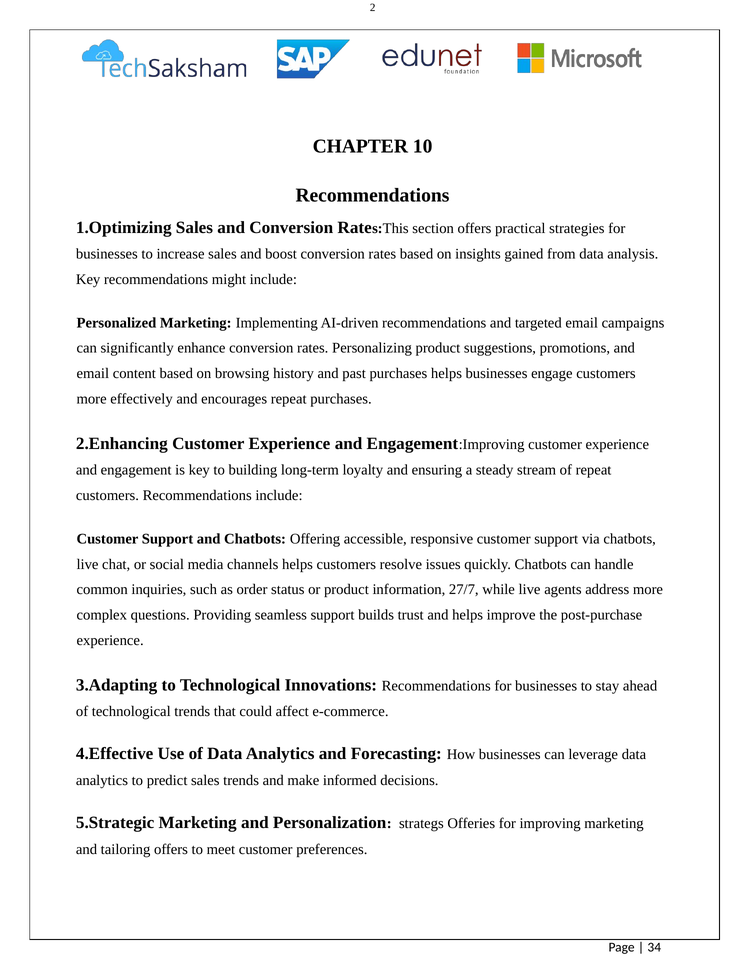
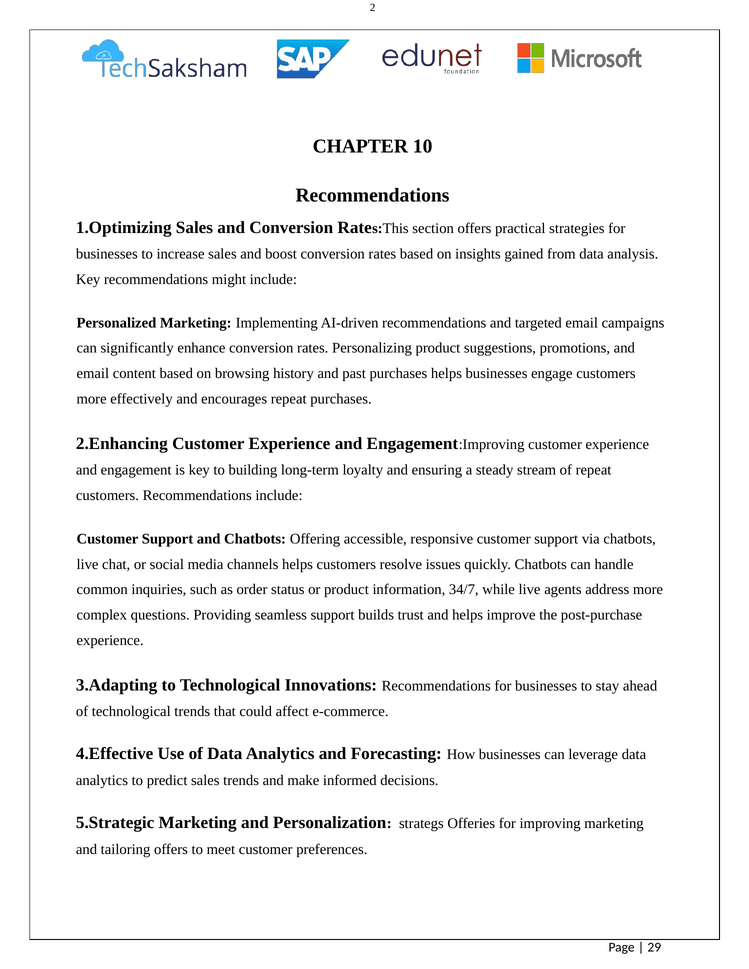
27/7: 27/7 -> 34/7 (464, 590)
34: 34 -> 29 (654, 948)
